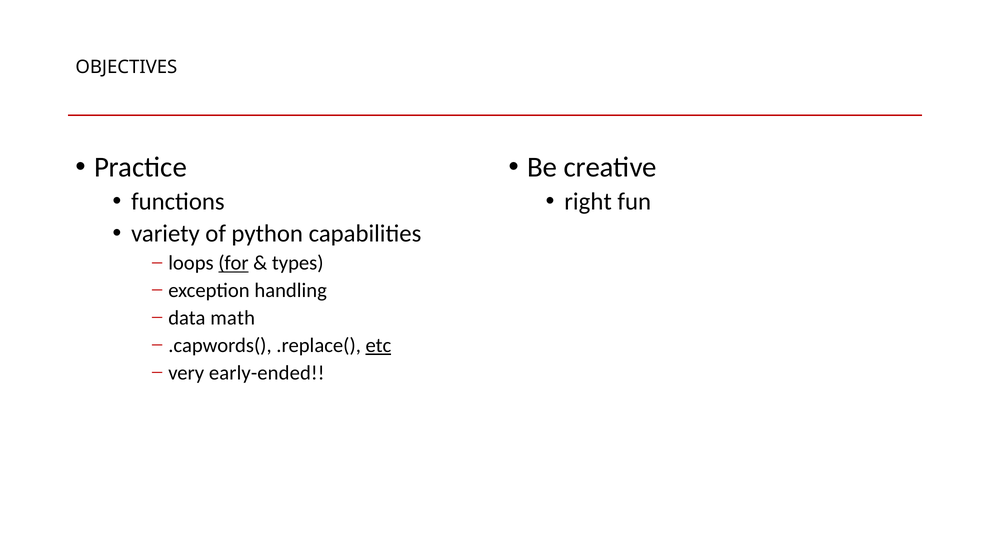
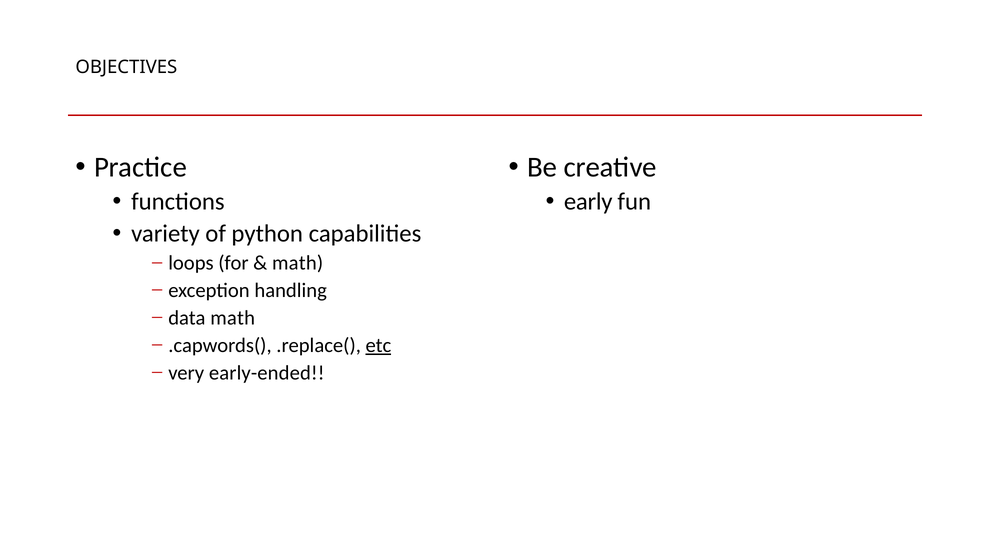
right: right -> early (588, 202)
for underline: present -> none (233, 263)
types: types -> math (298, 263)
